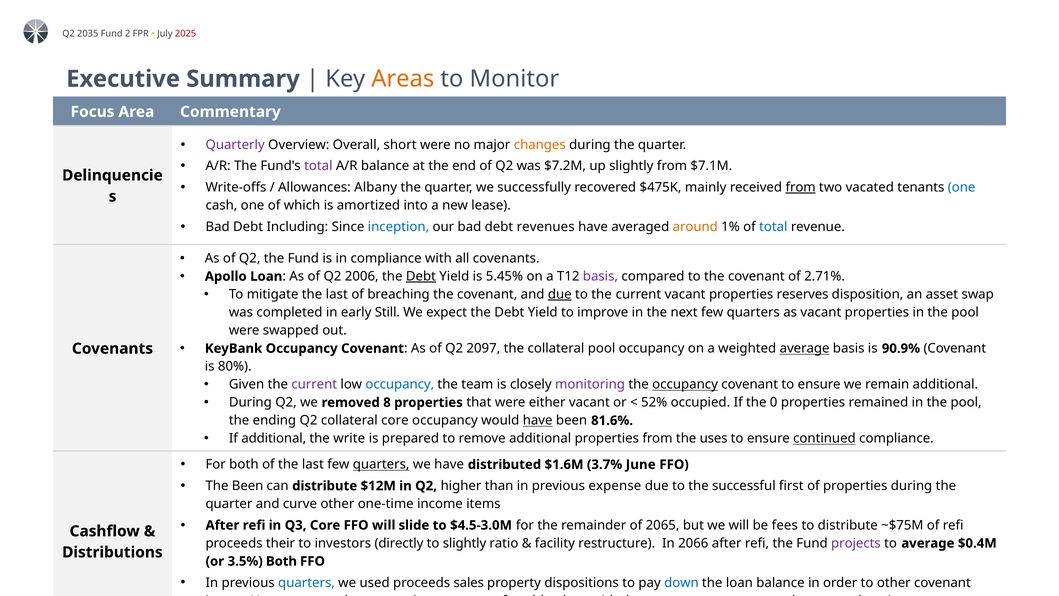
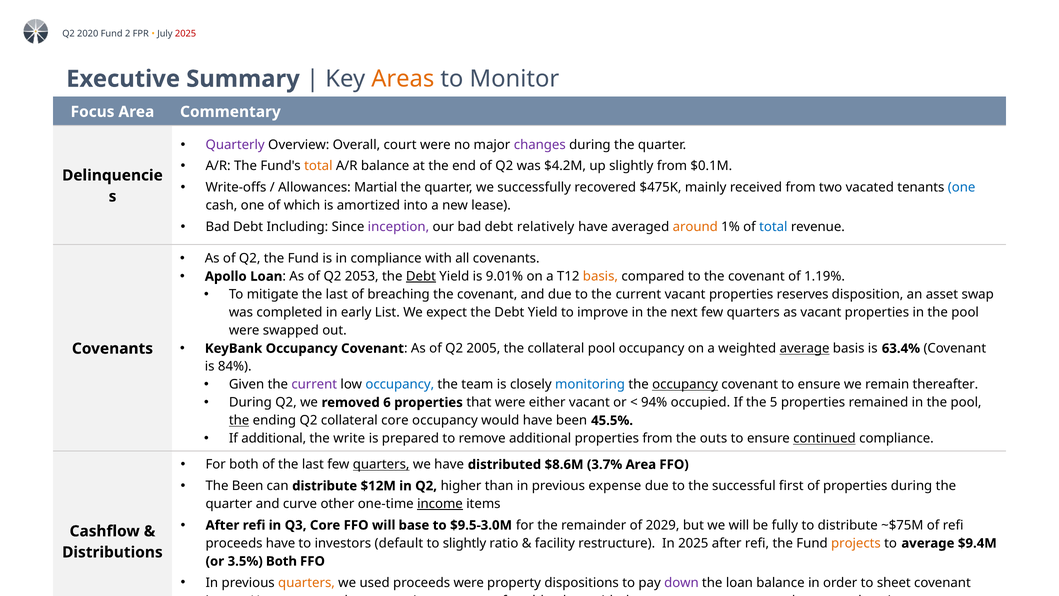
2035: 2035 -> 2020 (88, 33)
short: short -> court (400, 145)
changes colour: orange -> purple (540, 145)
total colour: purple -> orange (318, 166)
$7.2M: $7.2M -> $4.2M (565, 166)
$7.1M: $7.1M -> $0.1M (711, 166)
Albany: Albany -> Martial (376, 187)
from underline: present -> none (801, 187)
inception colour: blue -> purple (398, 227)
revenues: revenues -> relatively (546, 227)
2006: 2006 -> 2053 (362, 276)
5.45%: 5.45% -> 9.01% (504, 276)
basis colour: purple -> orange (600, 276)
2.71%: 2.71% -> 1.19% (825, 276)
due underline: present -> none (560, 294)
Still: Still -> List (387, 312)
2097: 2097 -> 2005 (483, 348)
90.9%: 90.9% -> 63.4% (901, 348)
80%: 80% -> 84% (235, 366)
monitoring colour: purple -> blue (590, 384)
remain additional: additional -> thereafter (945, 384)
8: 8 -> 6 (387, 402)
52%: 52% -> 94% (654, 402)
0: 0 -> 5 (774, 402)
the underline: none -> present (239, 420)
have underline: present -> none (538, 420)
81.6%: 81.6% -> 45.5% (612, 420)
uses: uses -> outs (714, 438)
$1.6M: $1.6M -> $8.6M (564, 464)
3.7% June: June -> Area (641, 464)
income underline: none -> present (440, 504)
slide: slide -> base (414, 525)
$4.5-3.0M: $4.5-3.0M -> $9.5-3.0M (481, 525)
2065: 2065 -> 2029 (663, 525)
fees: fees -> fully (785, 525)
proceeds their: their -> have (281, 543)
directly: directly -> default (399, 543)
In 2066: 2066 -> 2025 (693, 543)
projects colour: purple -> orange (856, 543)
$0.4M: $0.4M -> $9.4M (977, 543)
quarters colour: blue -> orange (307, 582)
proceeds sales: sales -> were (469, 582)
down colour: blue -> purple (681, 582)
to other: other -> sheet (894, 582)
